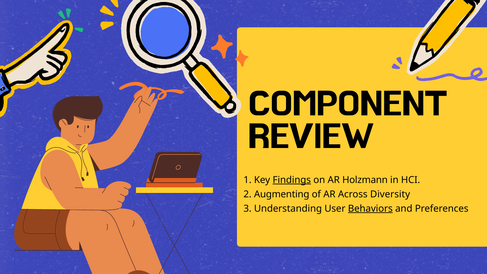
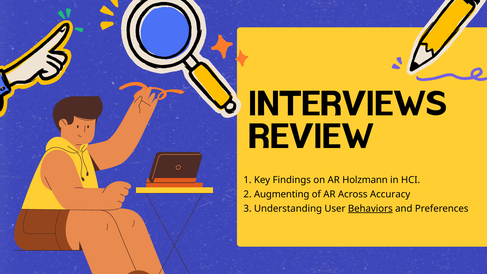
COMPONENT: COMPONENT -> INTERVIEWS (348, 103)
Findings underline: present -> none (292, 180)
Diversity: Diversity -> Accuracy (390, 194)
